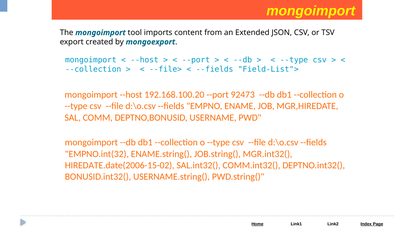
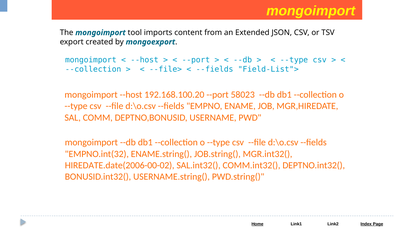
92473: 92473 -> 58023 (243, 95)
HIREDATE.date(2006-15-02: HIREDATE.date(2006-15-02 -> HIREDATE.date(2006-00-02 (120, 165)
